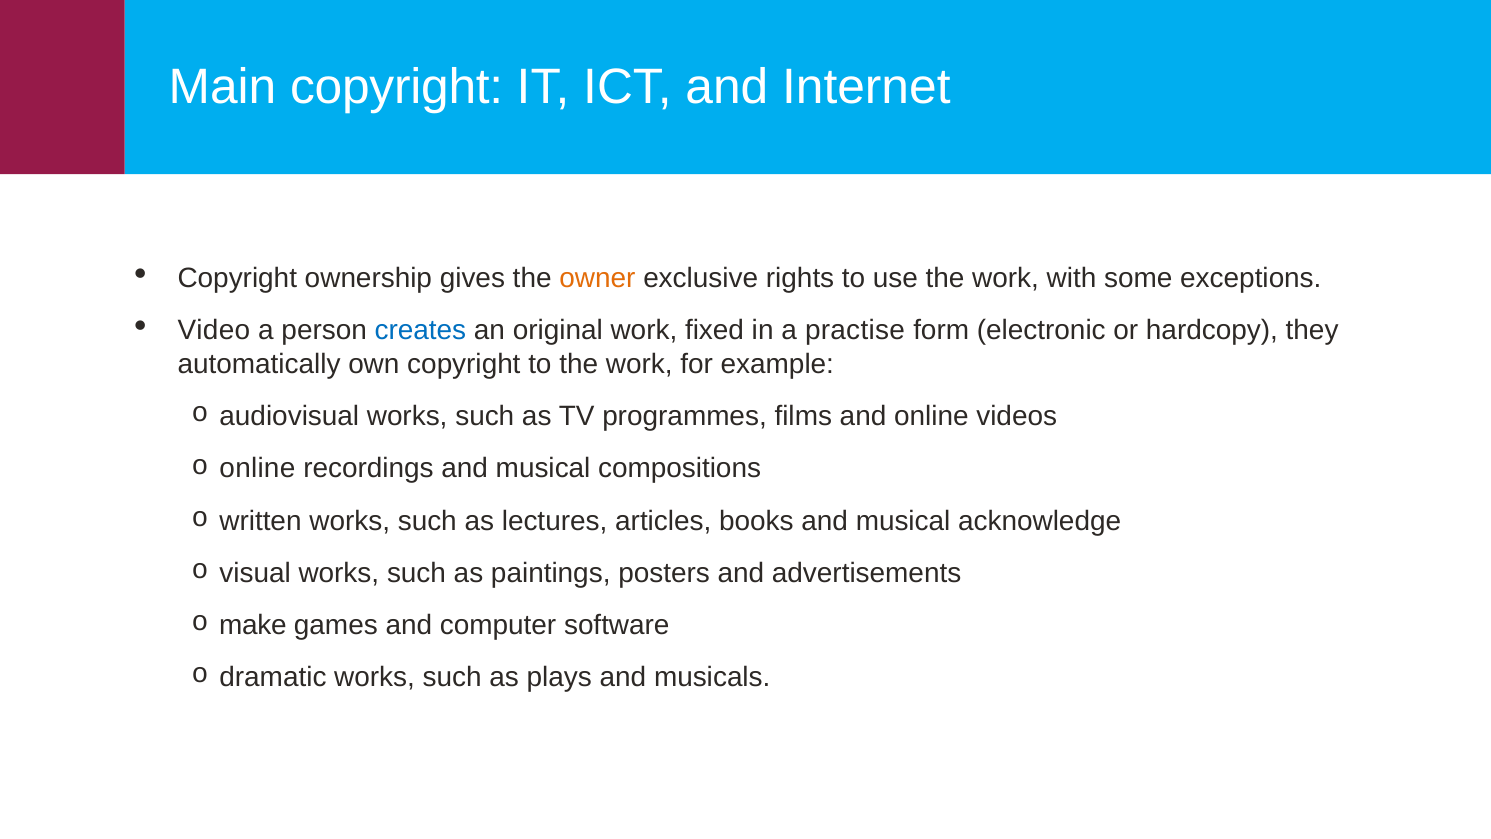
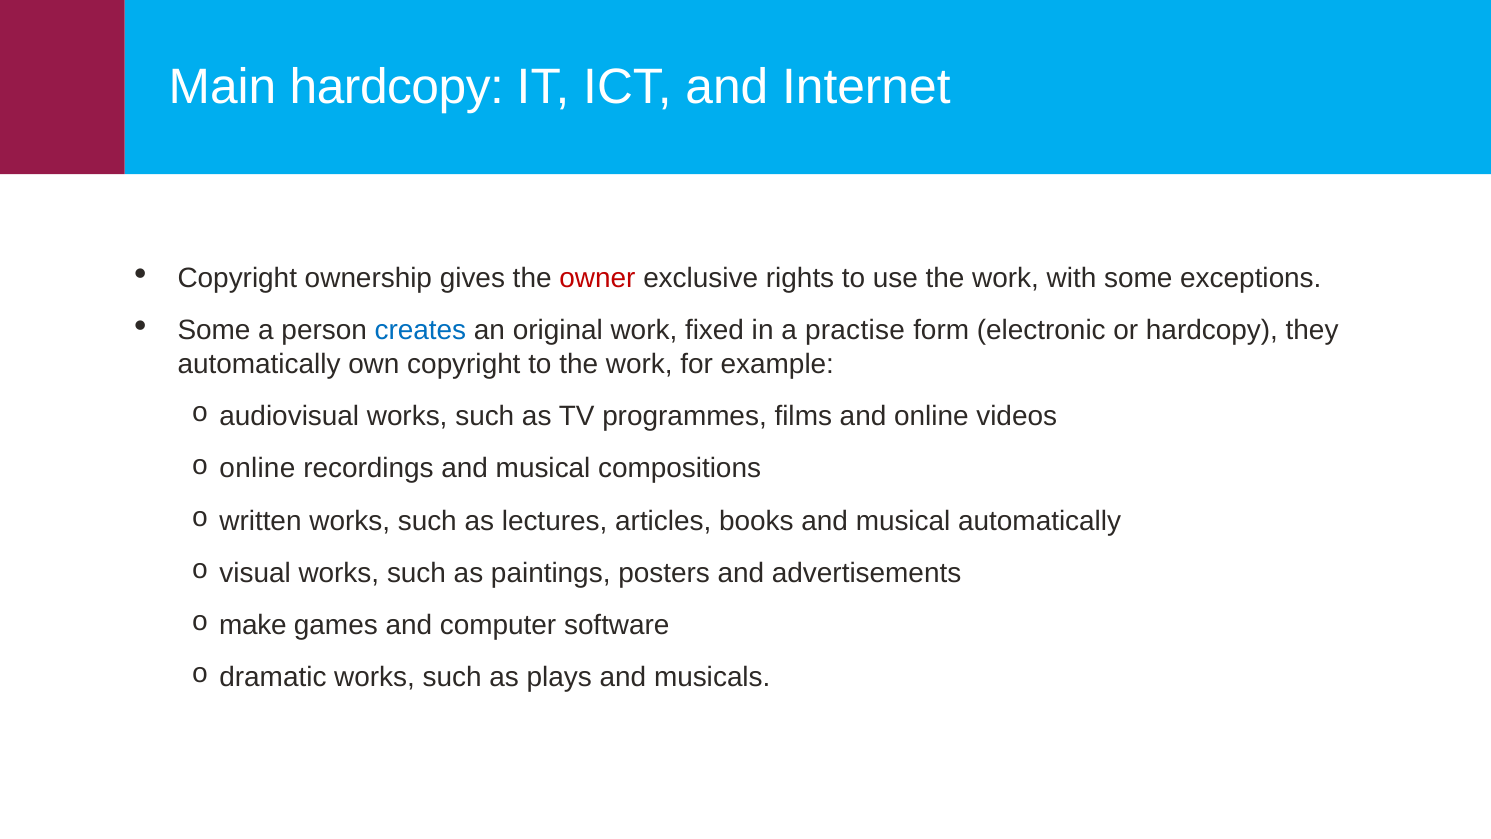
Main copyright: copyright -> hardcopy (397, 87)
owner colour: orange -> red (597, 278)
Video: Video -> Some (214, 331)
musical acknowledge: acknowledge -> automatically (1040, 521)
